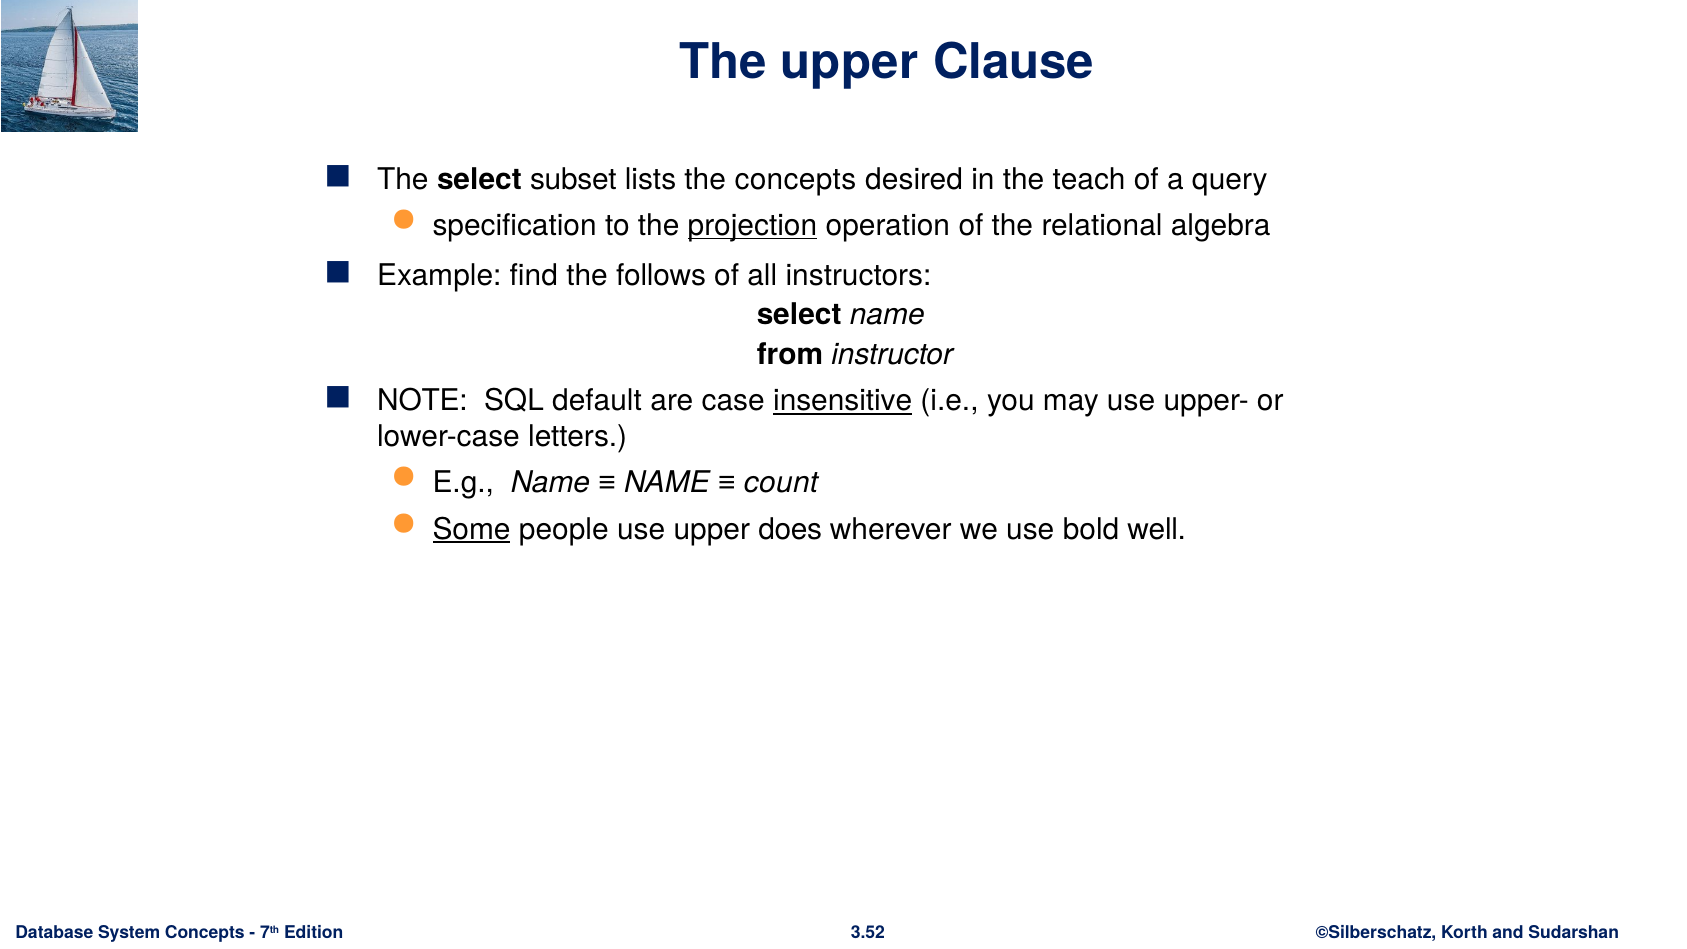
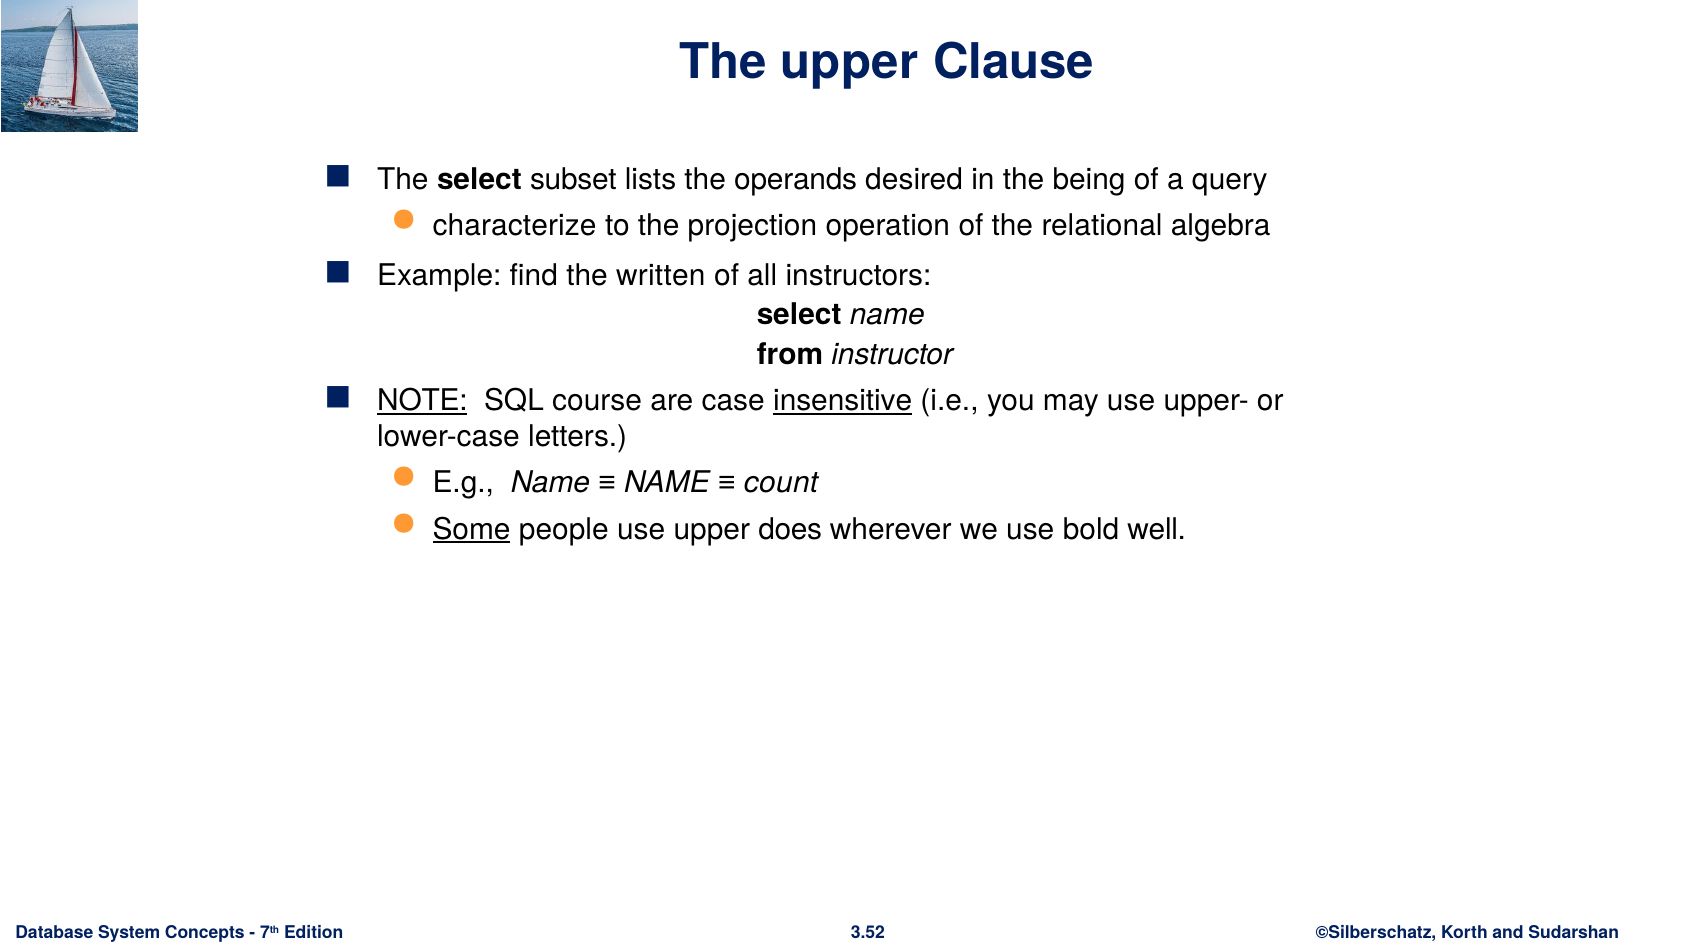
the concepts: concepts -> operands (796, 179)
teach: teach -> being (1089, 179)
specification: specification -> characterize (515, 226)
projection underline: present -> none (752, 226)
follows: follows -> written (661, 276)
NOTE underline: none -> present (422, 401)
default: default -> course (597, 401)
